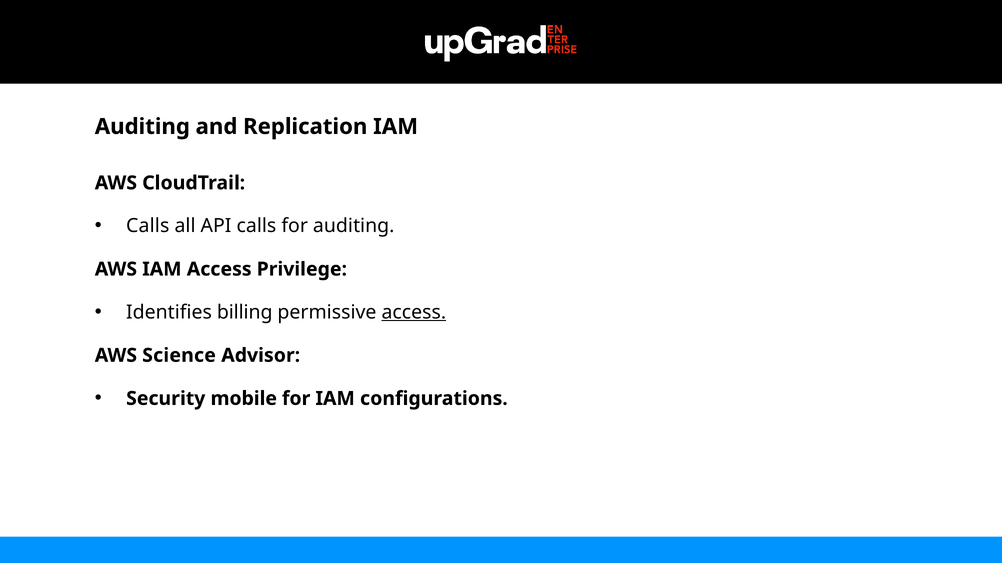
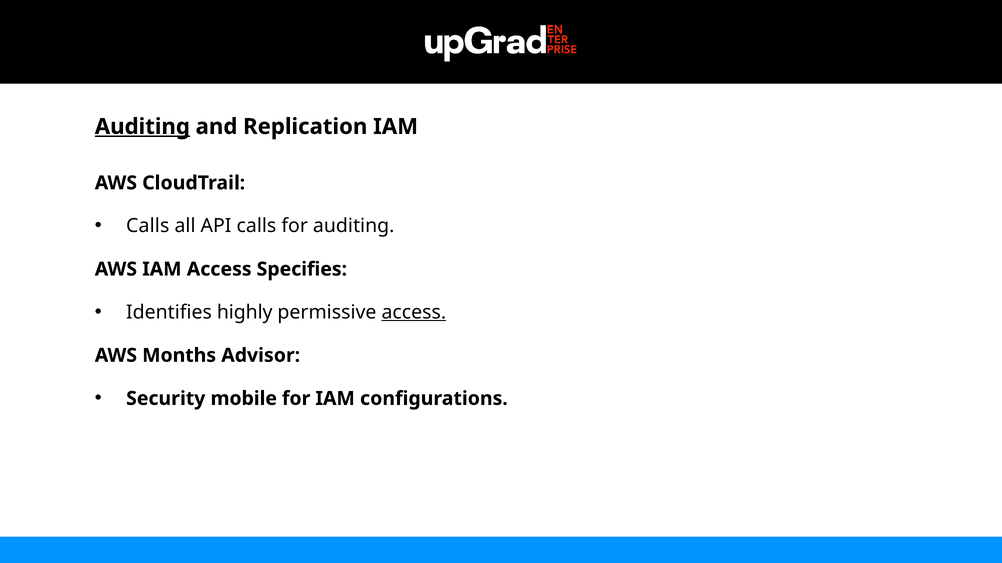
Auditing underline: none -> present (142, 127)
Privilege: Privilege -> Specifies (302, 269)
billing: billing -> highly (245, 313)
Science: Science -> Months (179, 356)
